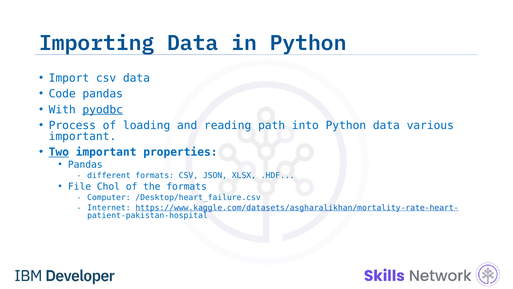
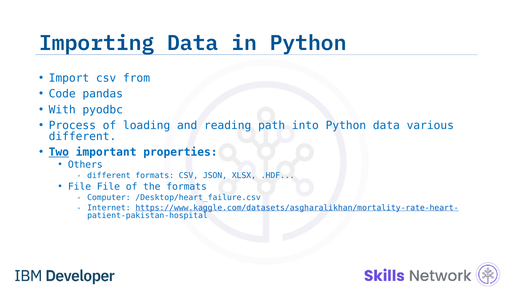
csv data: data -> from (136, 78)
pyodbc underline: present -> none (103, 109)
important: important -> different (82, 136)
Pandas: Pandas -> Others (85, 164)
File Chol: Chol -> File (108, 186)
